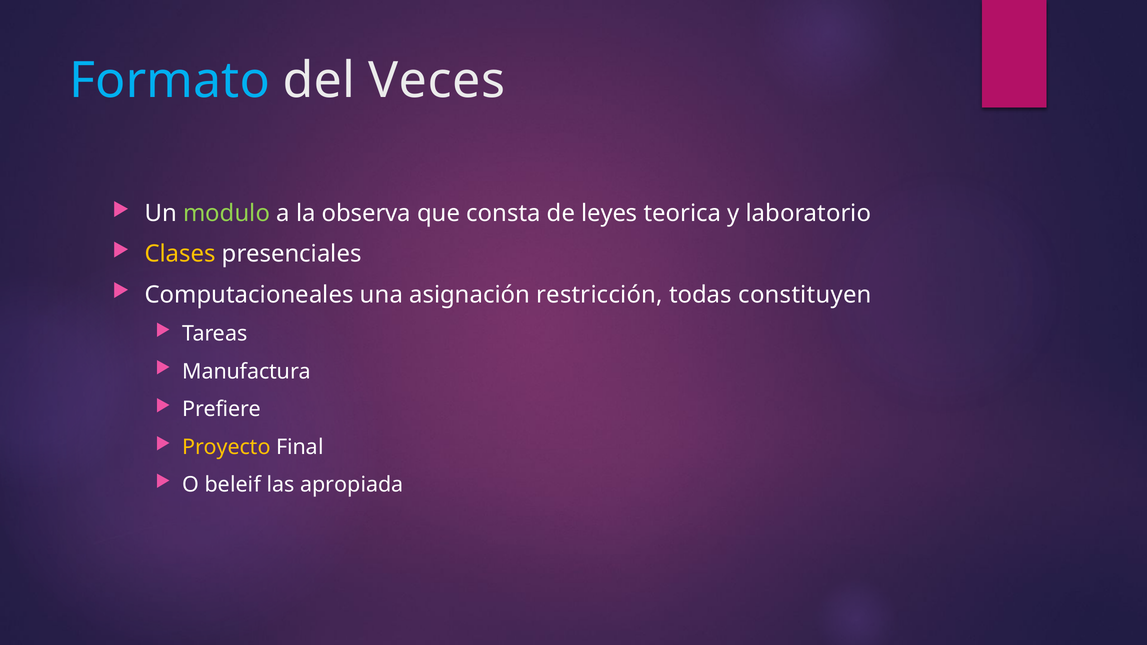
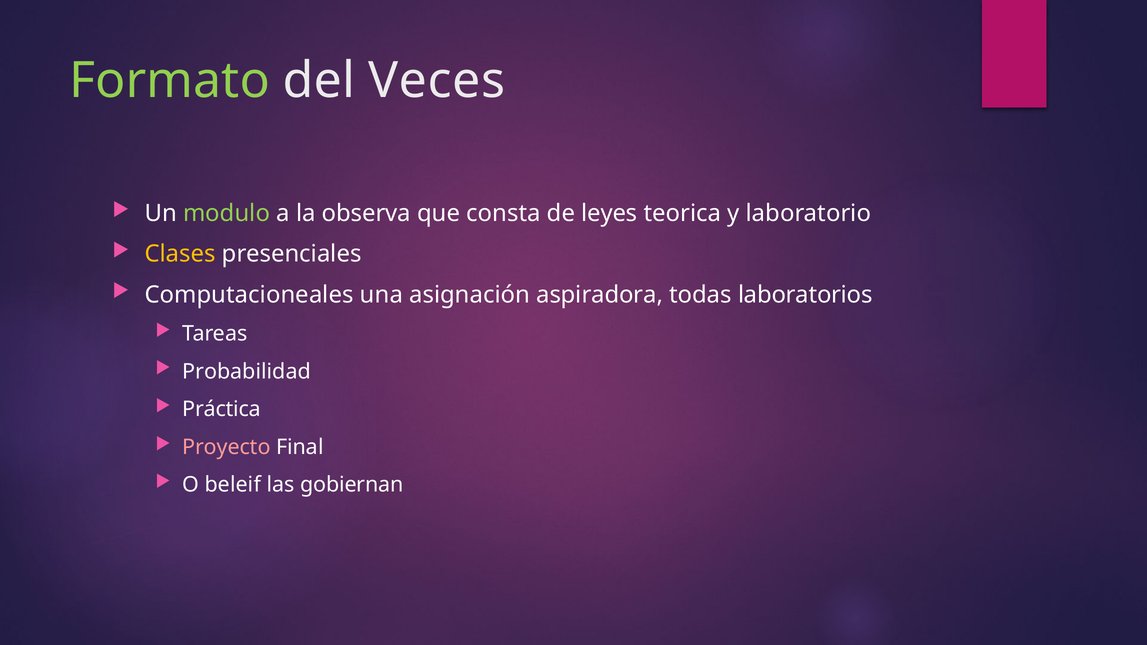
Formato colour: light blue -> light green (170, 81)
restricción: restricción -> aspiradora (600, 295)
constituyen: constituyen -> laboratorios (805, 295)
Manufactura: Manufactura -> Probabilidad (247, 372)
Prefiere: Prefiere -> Práctica (222, 409)
Proyecto colour: yellow -> pink (226, 447)
apropiada: apropiada -> gobiernan (352, 485)
